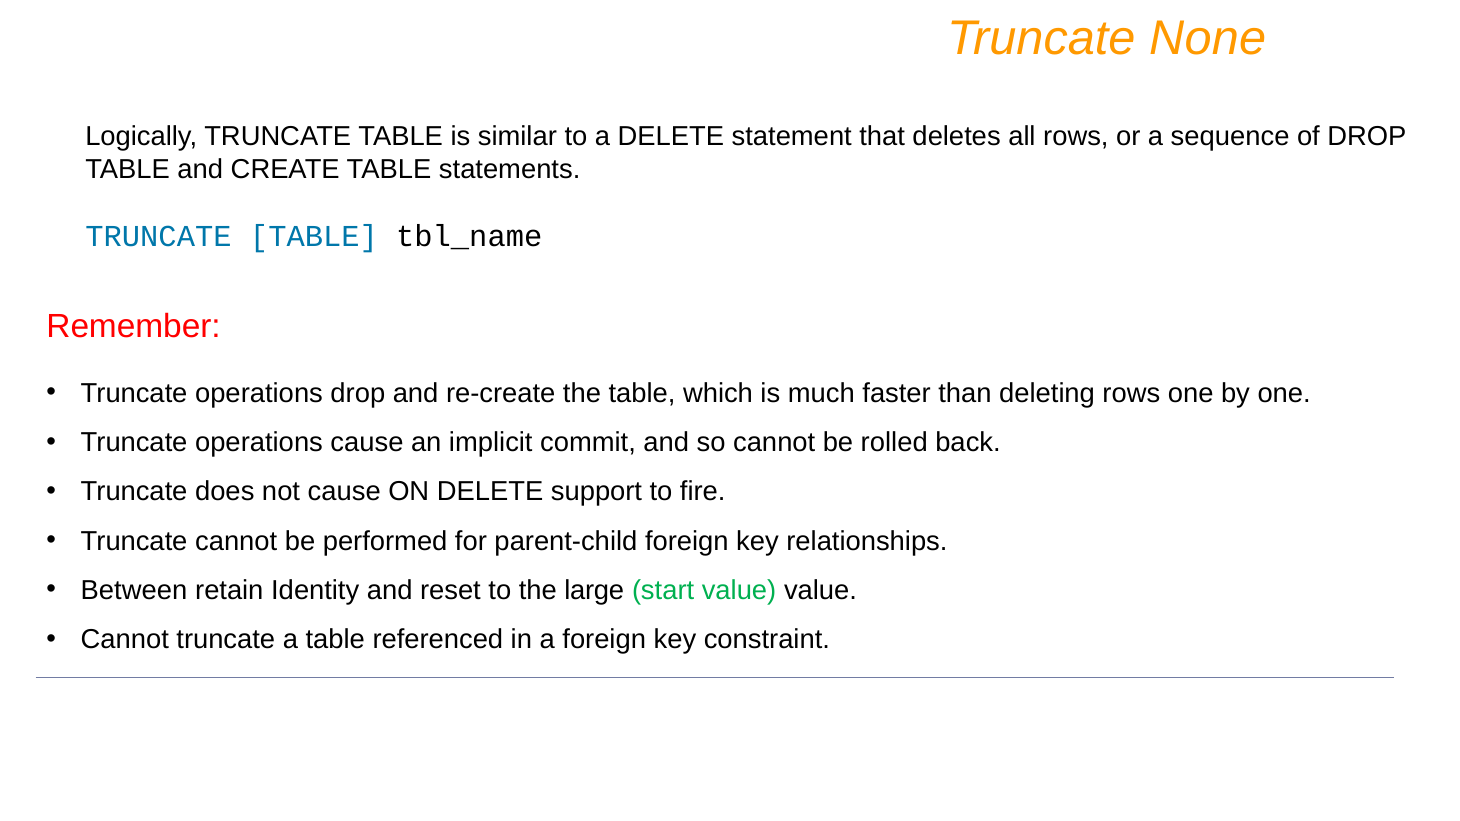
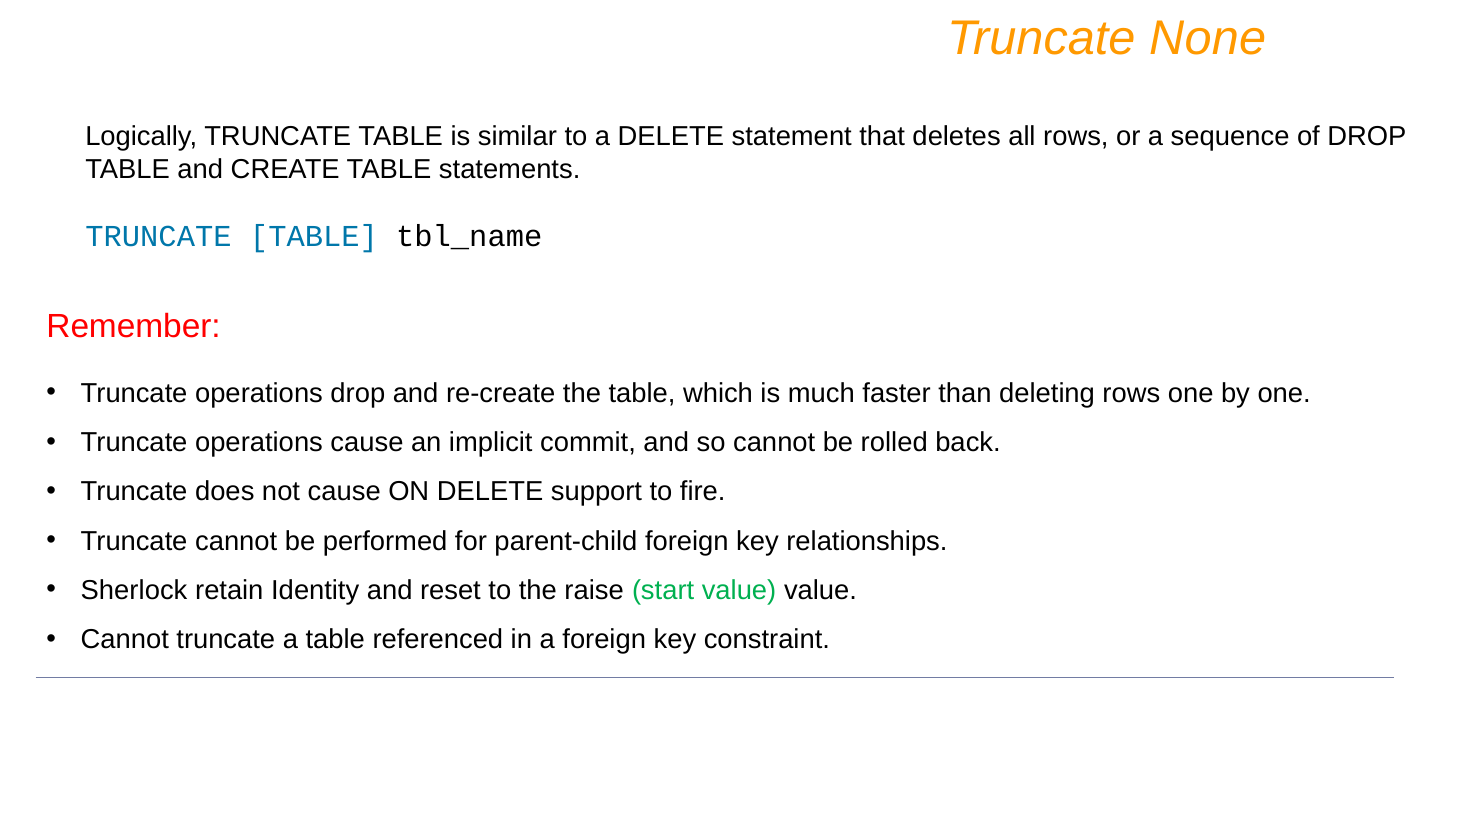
Between: Between -> Sherlock (134, 590)
large: large -> raise (594, 590)
